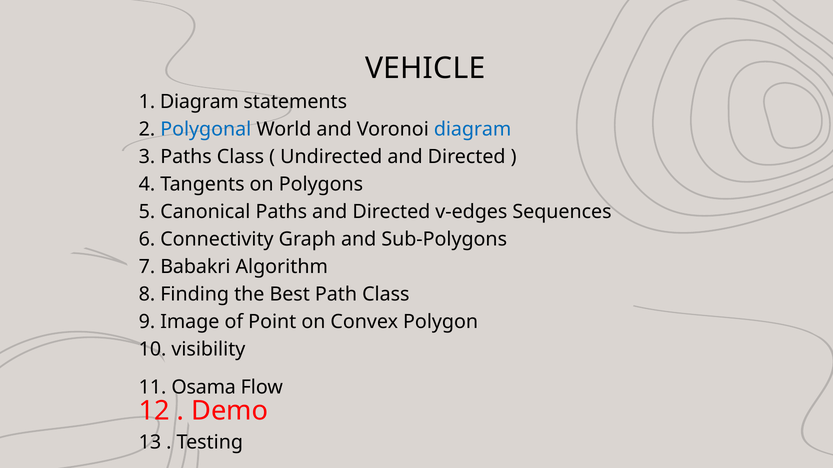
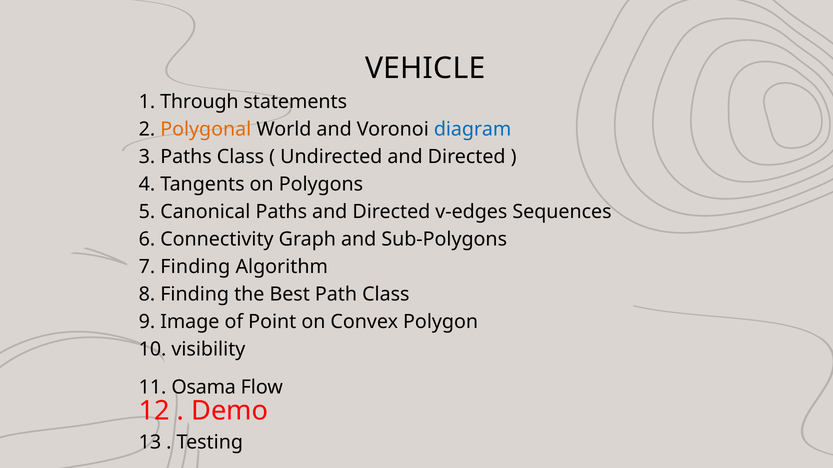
1 Diagram: Diagram -> Through (199, 102)
Polygonal colour: blue -> orange (206, 129)
7 Babakri: Babakri -> Finding (195, 267)
